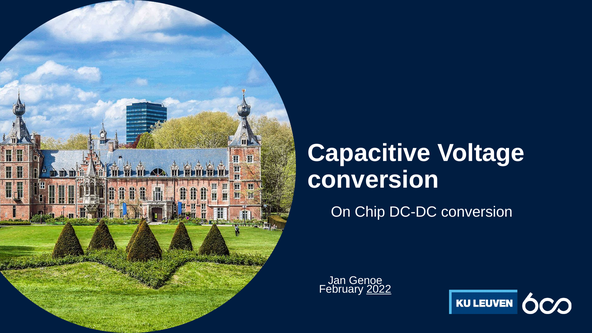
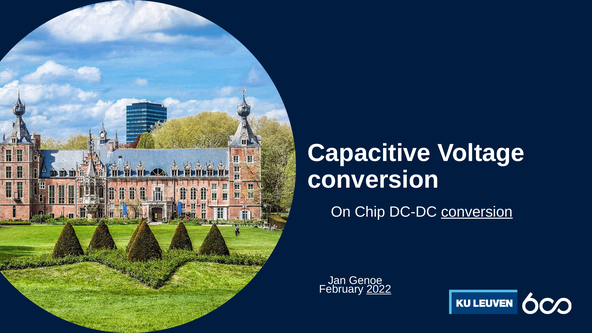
conversion underline: none -> present (477, 212)
